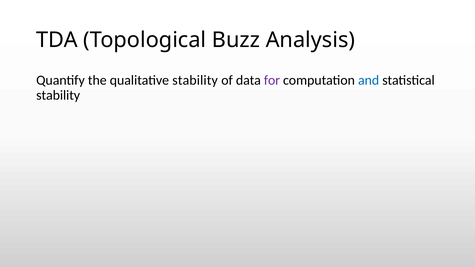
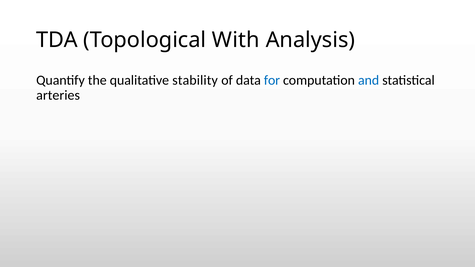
Buzz: Buzz -> With (236, 40)
for colour: purple -> blue (272, 80)
stability: stability -> arteries (58, 95)
